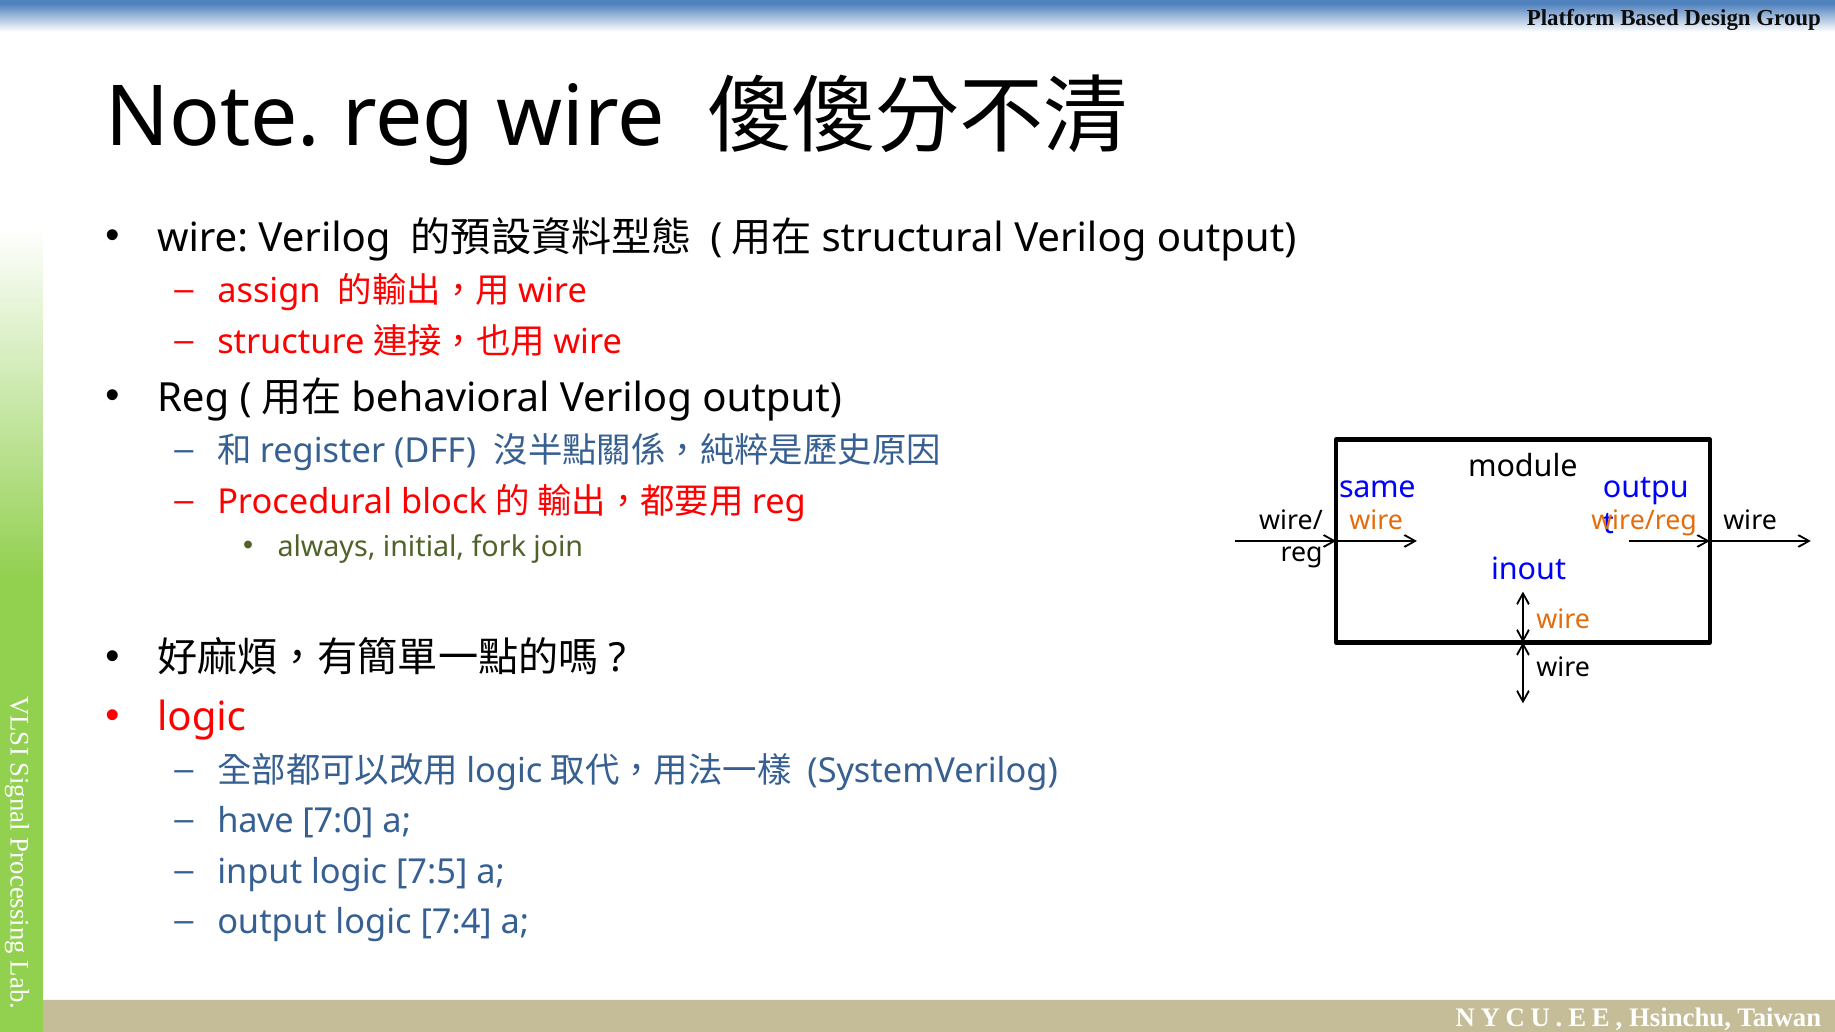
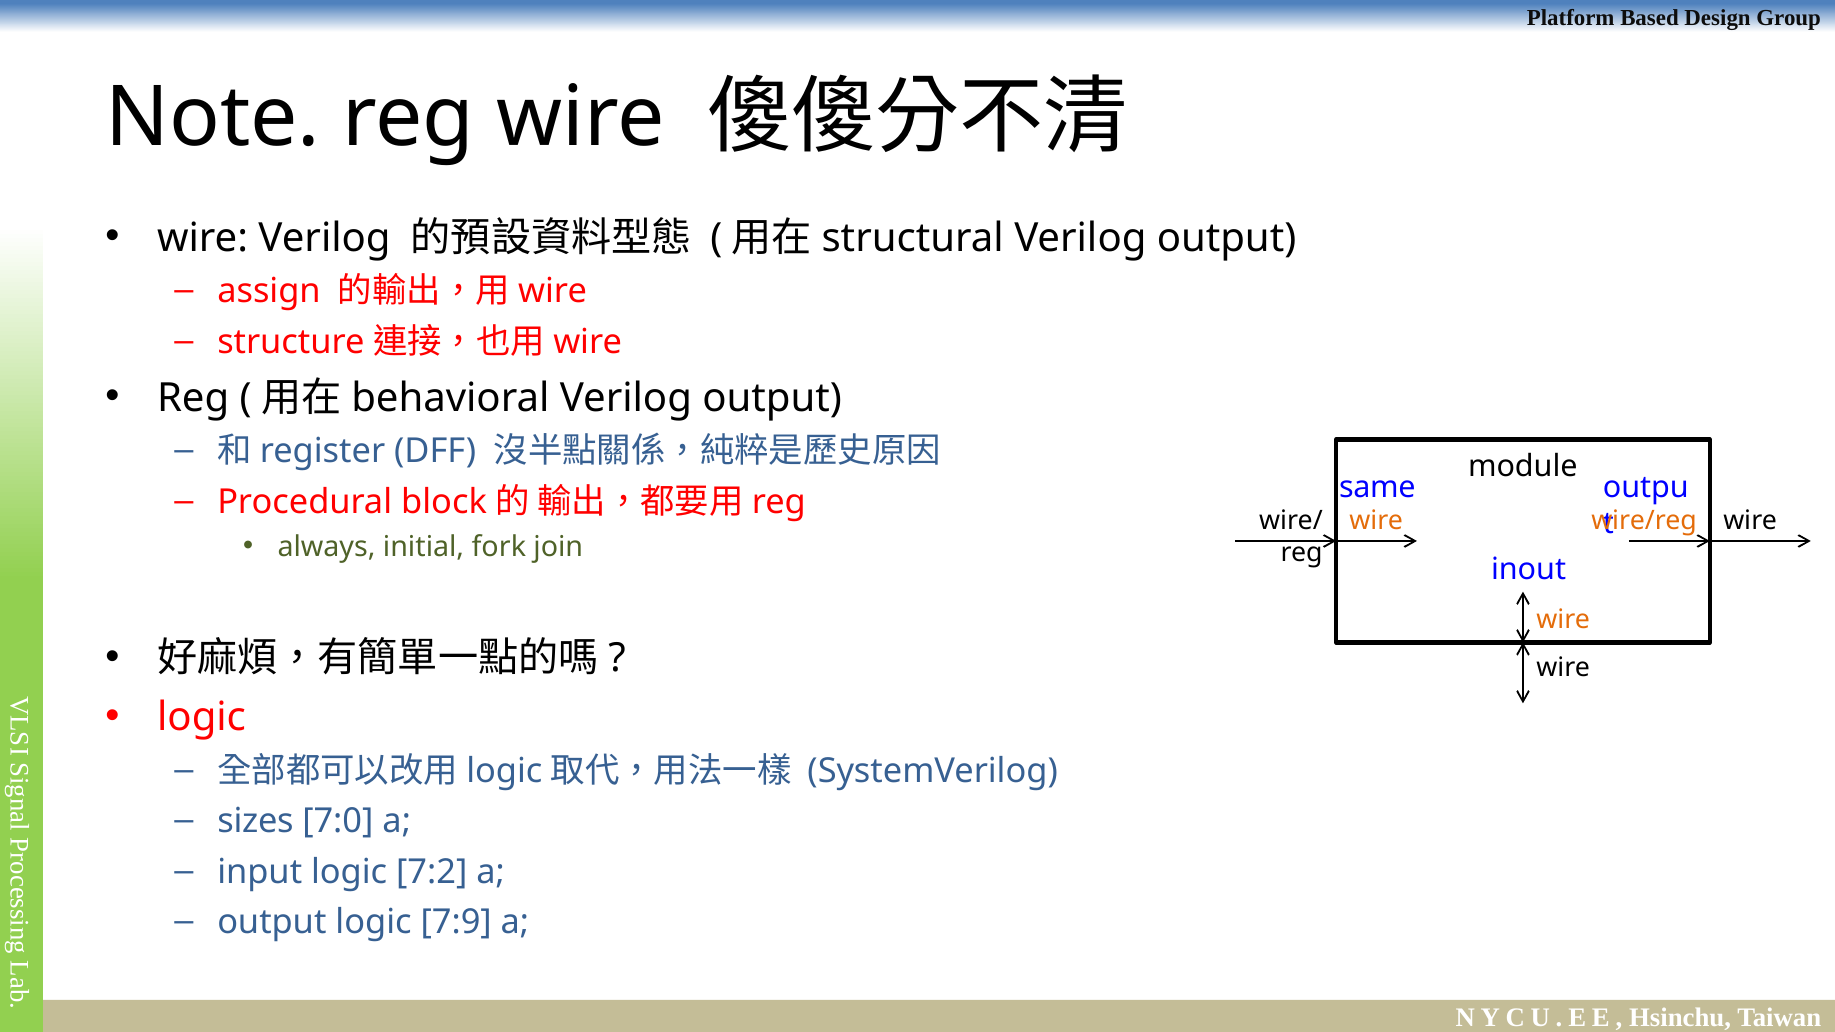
have: have -> sizes (256, 821)
7:5: 7:5 -> 7:2 (432, 872)
7:4: 7:4 -> 7:9 (456, 922)
